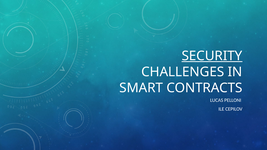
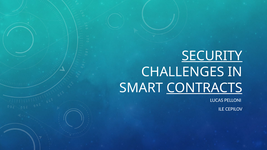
CONTRACTS underline: none -> present (204, 88)
